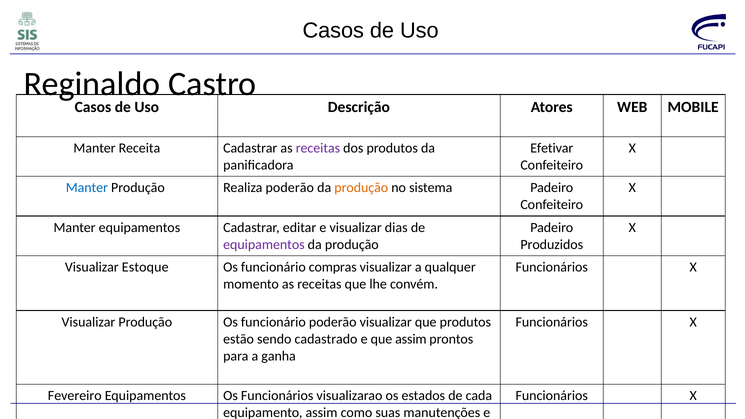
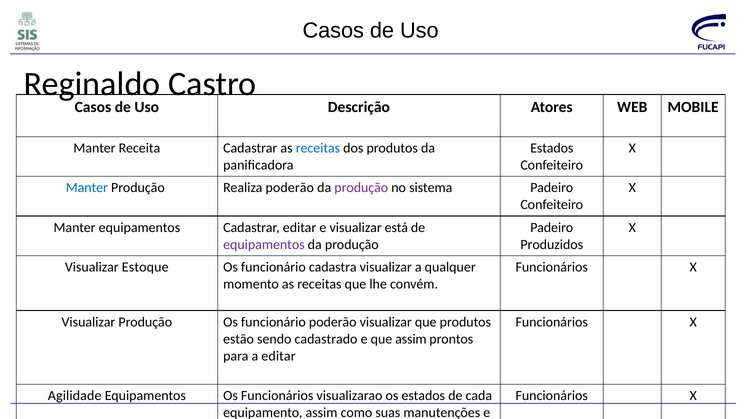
receitas colour: purple -> blue (318, 148)
Efetivar: Efetivar -> Estados (552, 148)
produção colour: orange -> purple (361, 188)
dias: dias -> está (396, 227)
compras: compras -> cadastra (333, 267)
a ganha: ganha -> editar (279, 356)
Fevereiro: Fevereiro -> Agilidade (75, 396)
